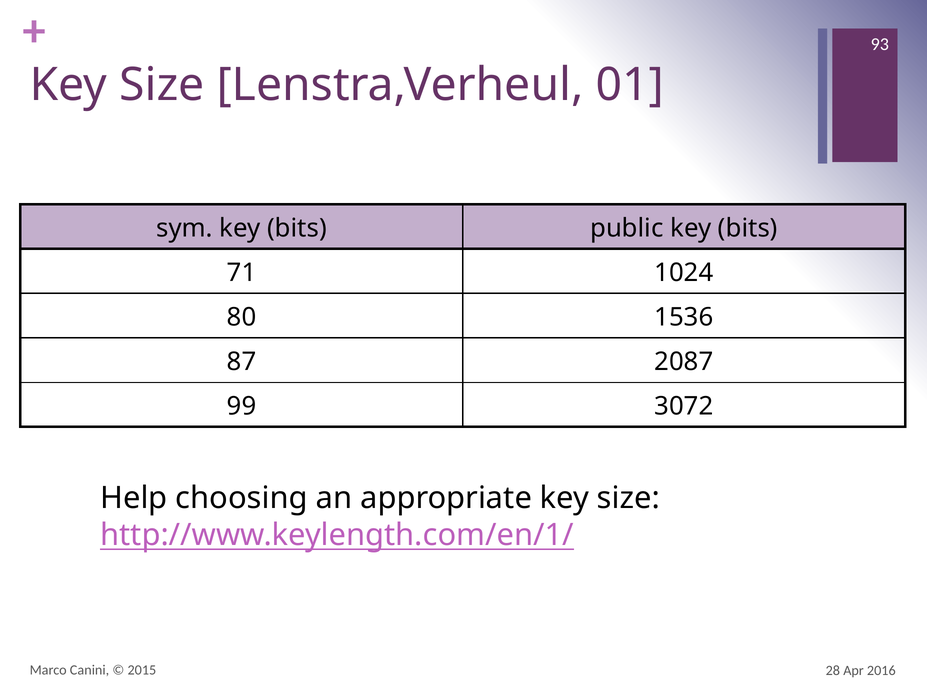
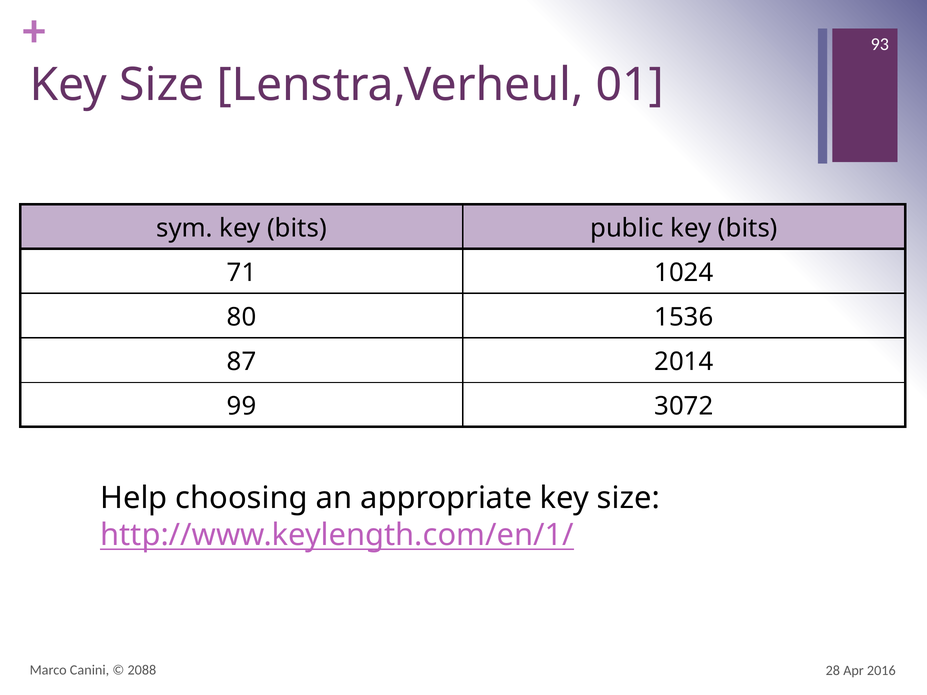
2087: 2087 -> 2014 (684, 362)
2015: 2015 -> 2088 (142, 670)
